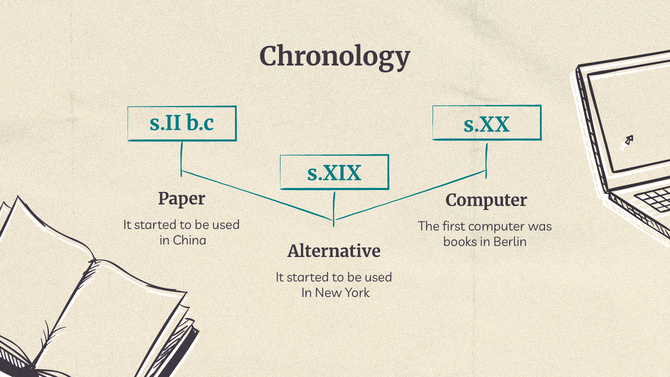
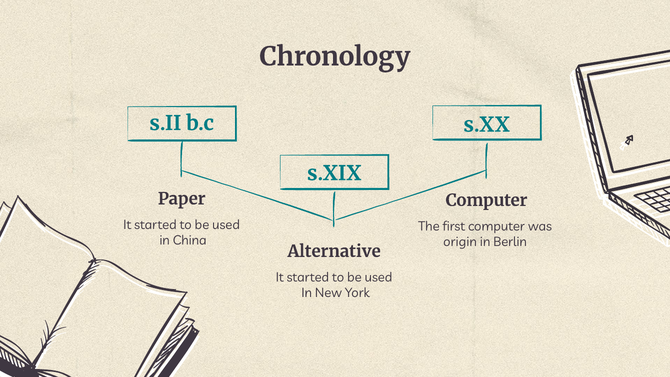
books: books -> origin (460, 242)
